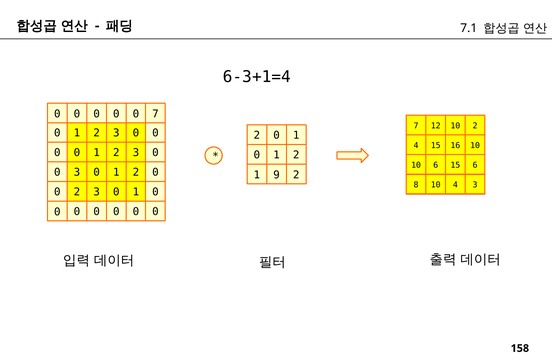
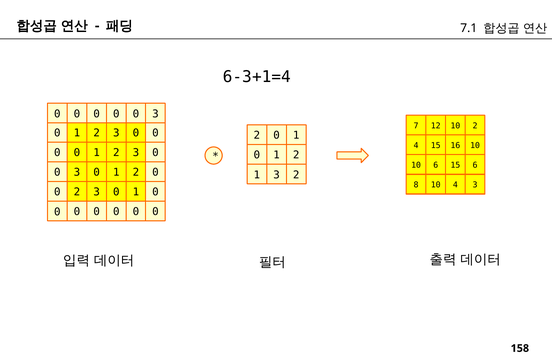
7: 7 -> 3 (155, 114)
1 9: 9 -> 3 (277, 175)
